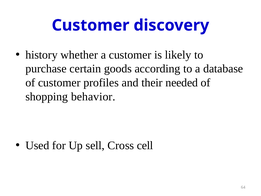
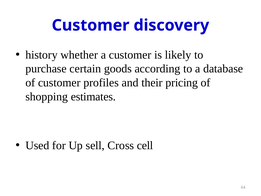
needed: needed -> pricing (182, 83)
behavior: behavior -> estimates (93, 97)
